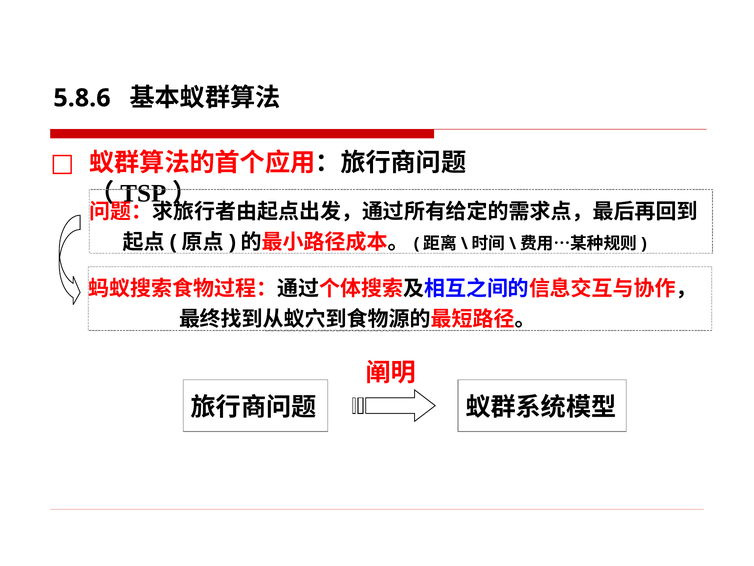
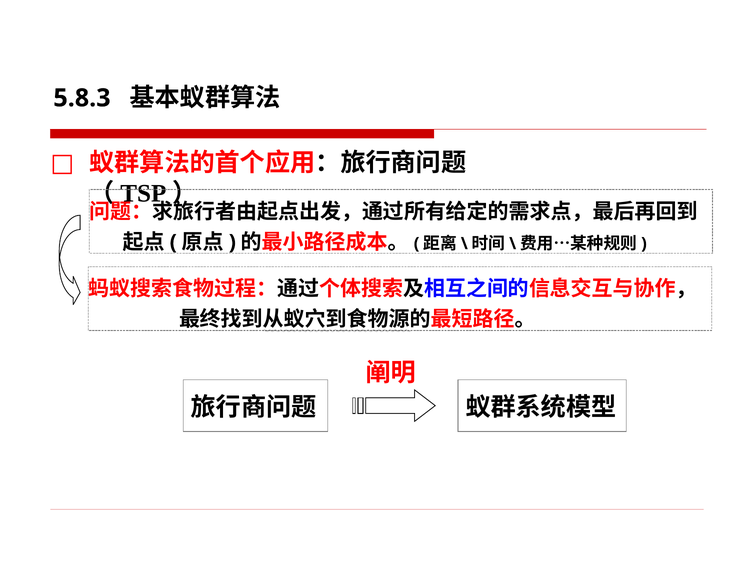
5.8.6: 5.8.6 -> 5.8.3 (82, 98)
